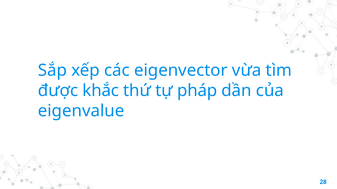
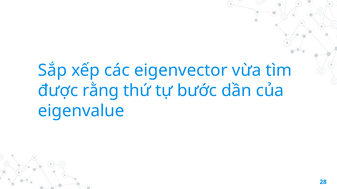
khắc: khắc -> rằng (101, 91)
pháp: pháp -> bước (197, 91)
